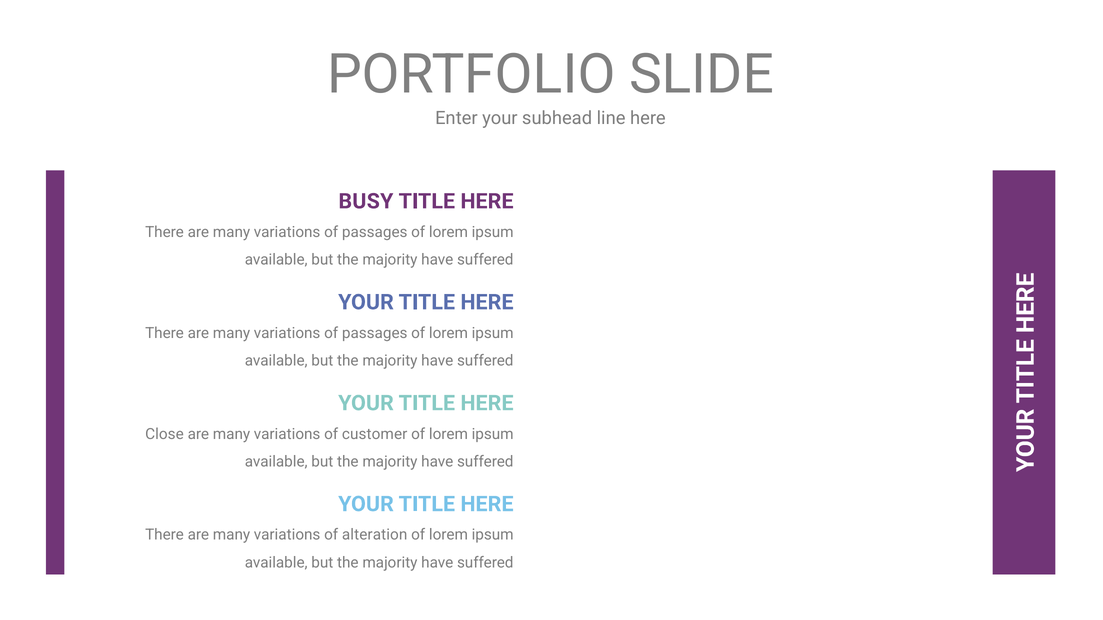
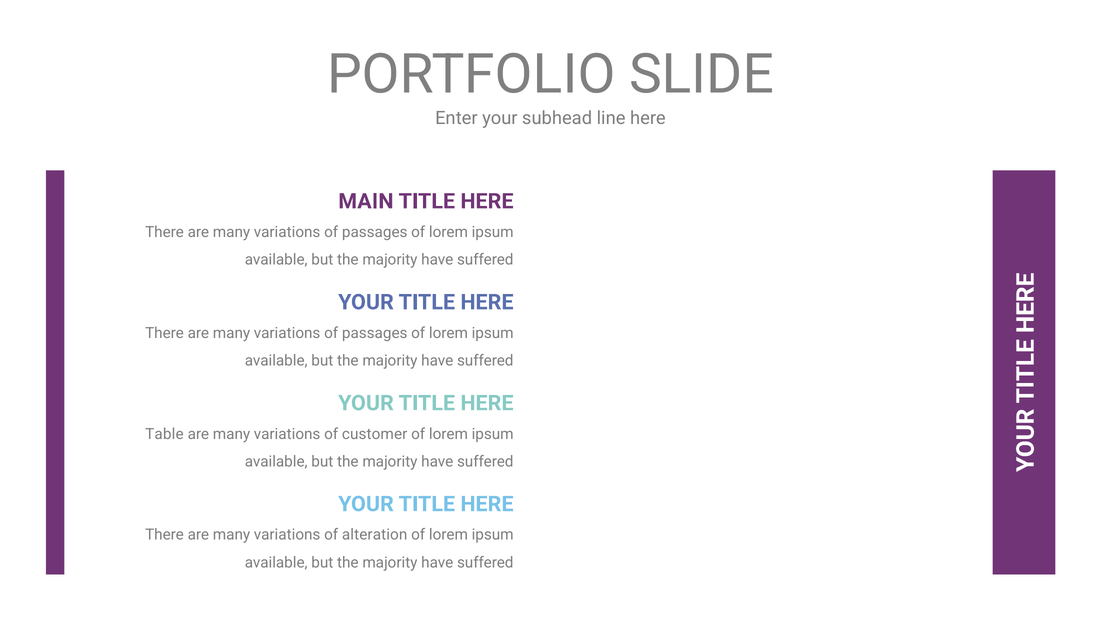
BUSY: BUSY -> MAIN (366, 201)
Close: Close -> Table (164, 434)
